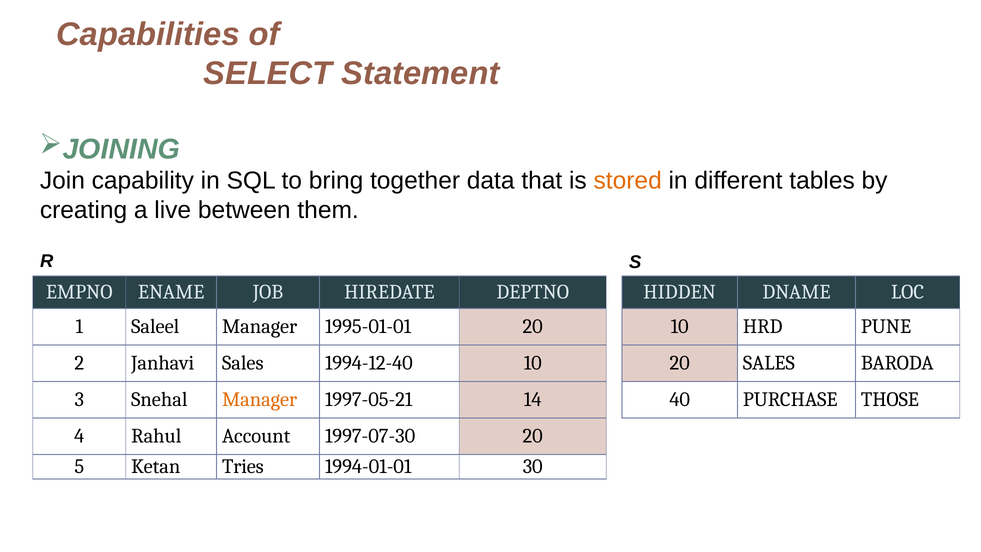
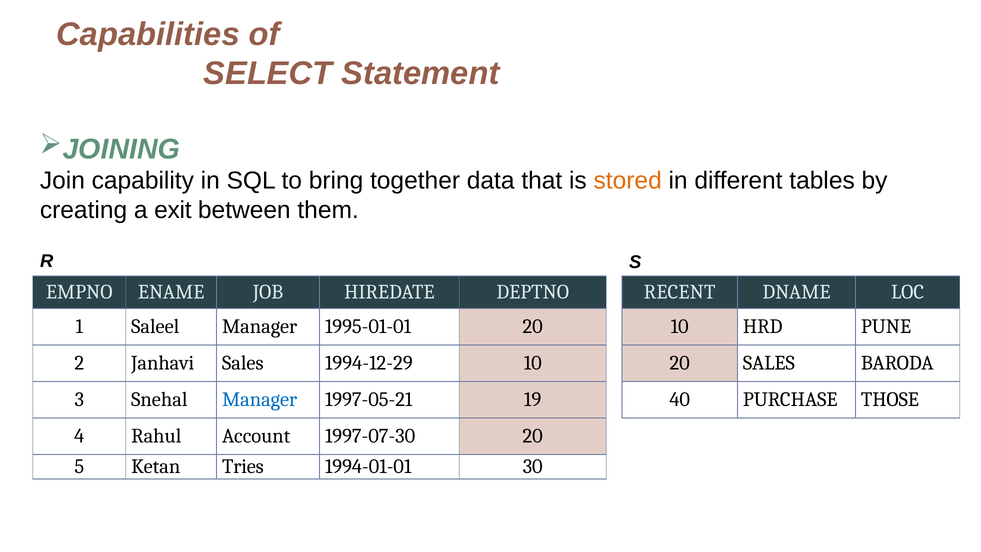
live: live -> exit (173, 210)
HIDDEN: HIDDEN -> RECENT (680, 292)
1994-12-40: 1994-12-40 -> 1994-12-29 (369, 363)
Manager colour: orange -> blue (260, 399)
14: 14 -> 19 (533, 399)
